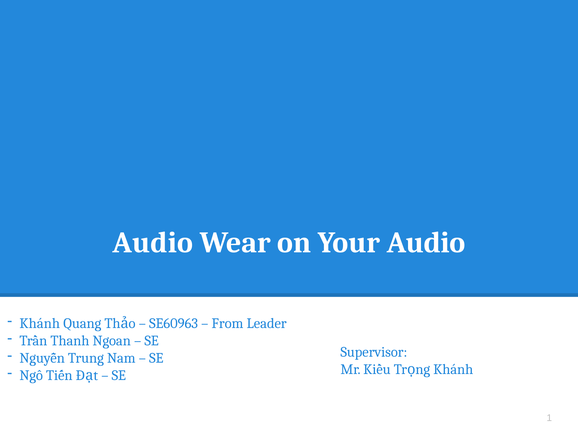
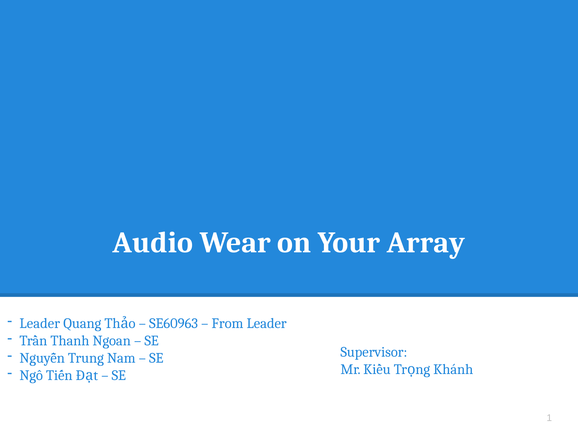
Your Audio: Audio -> Array (426, 242)
Khánh: Khánh -> Leader (40, 323)
